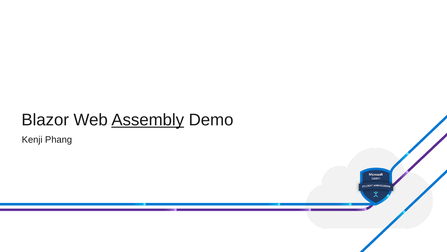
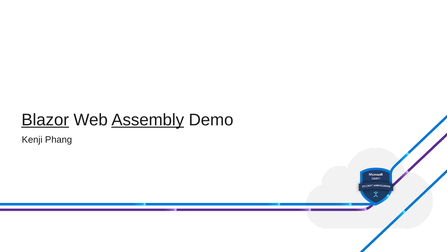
Blazor underline: none -> present (45, 120)
